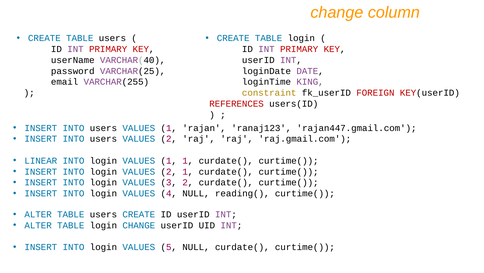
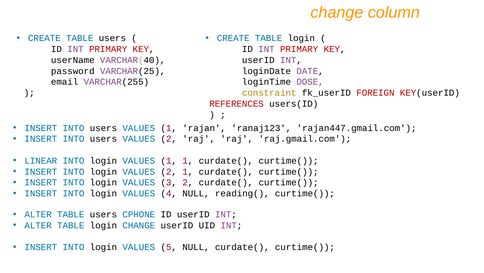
KING: KING -> DOSE (310, 82)
users CREATE: CREATE -> CPHONE (139, 214)
